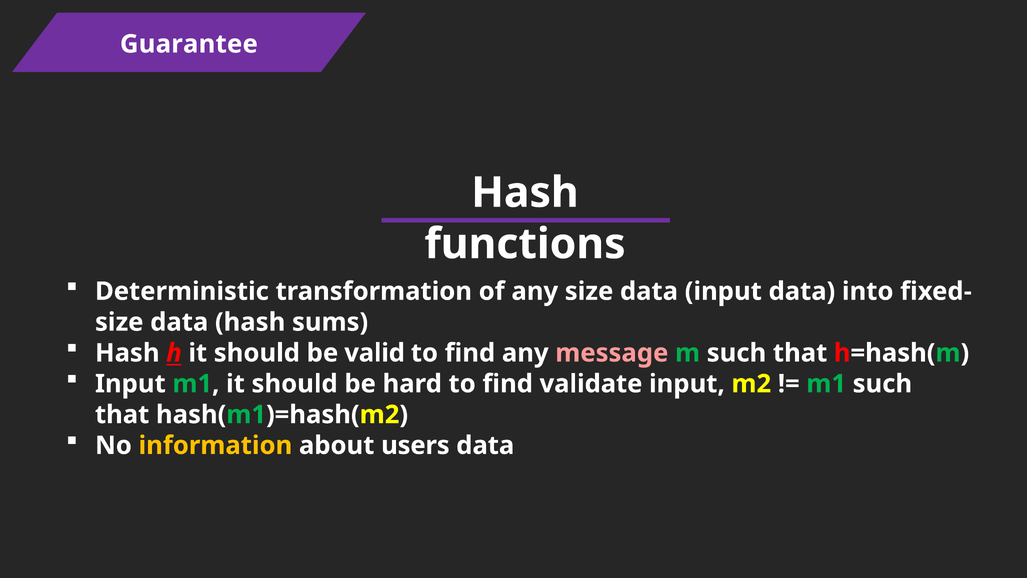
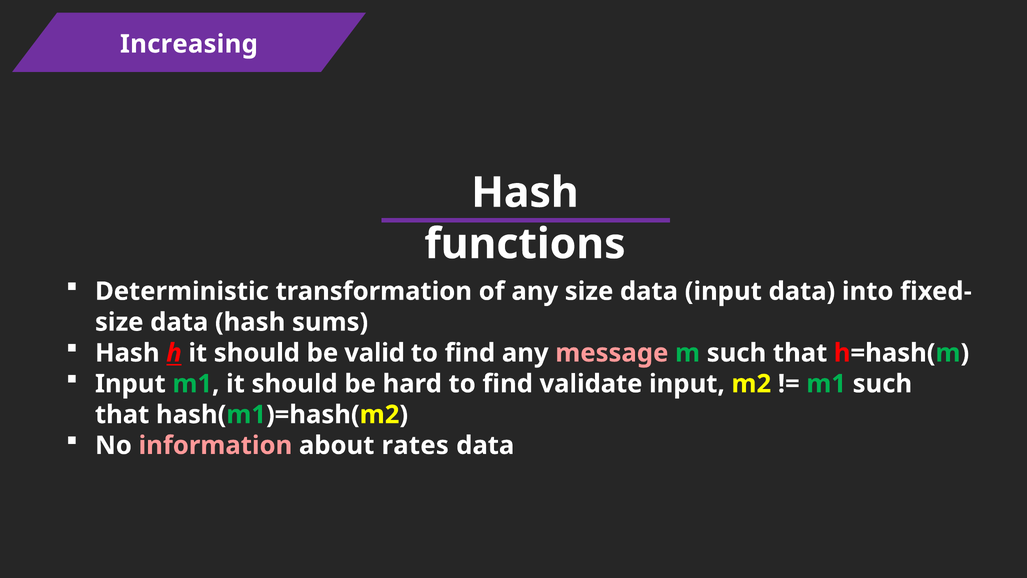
Guarantee: Guarantee -> Increasing (189, 44)
information colour: yellow -> pink (215, 445)
users: users -> rates (415, 445)
